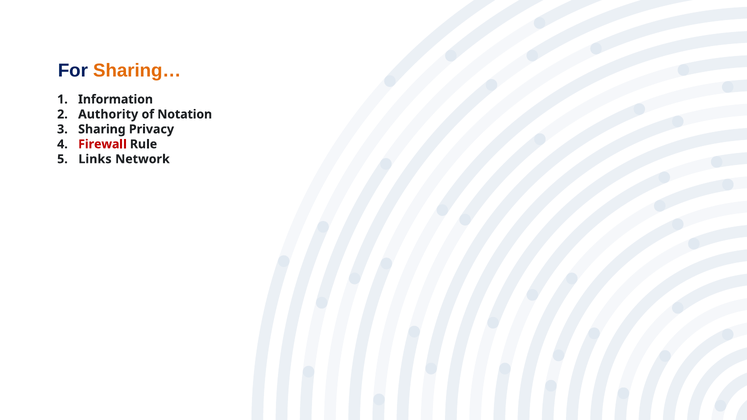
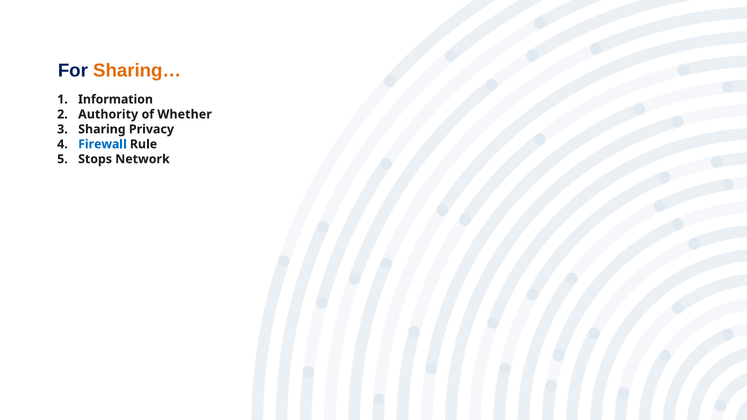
Notation: Notation -> Whether (185, 114)
Firewall colour: red -> blue (102, 144)
Links: Links -> Stops (95, 159)
